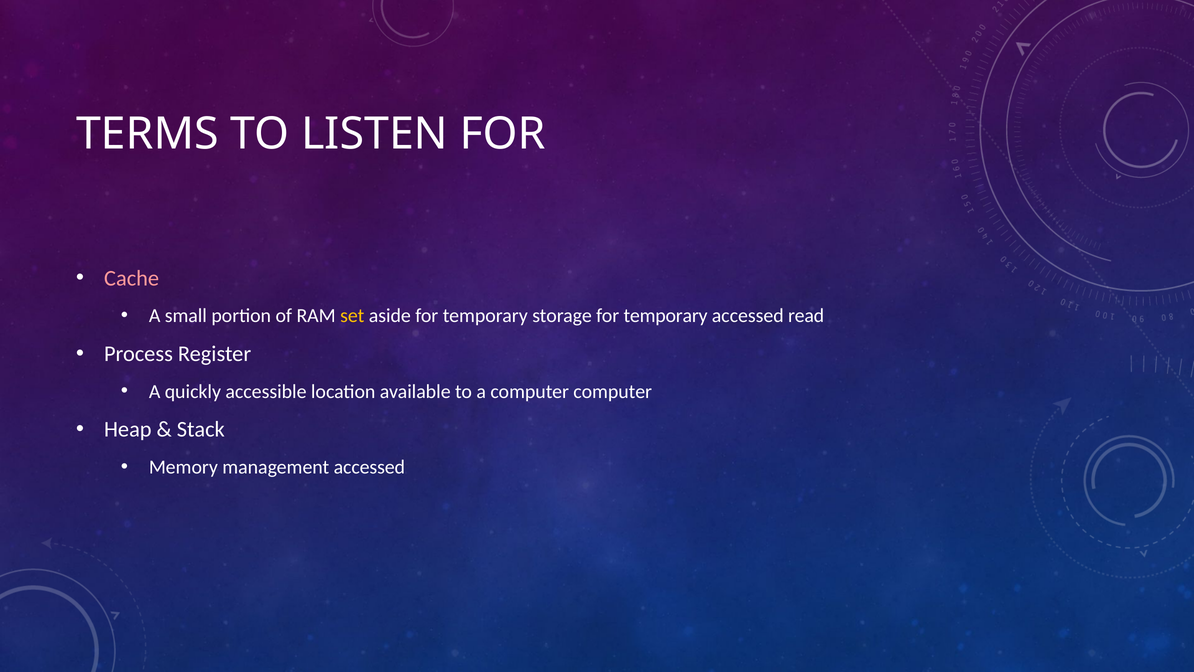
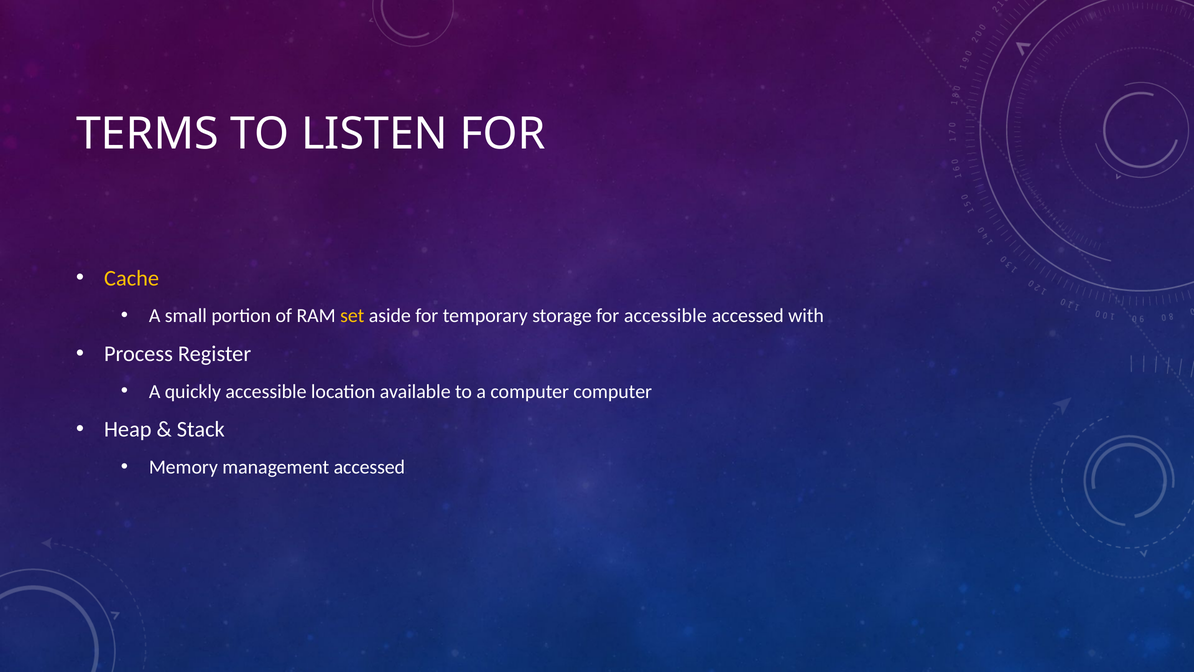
Cache colour: pink -> yellow (132, 278)
storage for temporary: temporary -> accessible (665, 316)
read: read -> with (806, 316)
